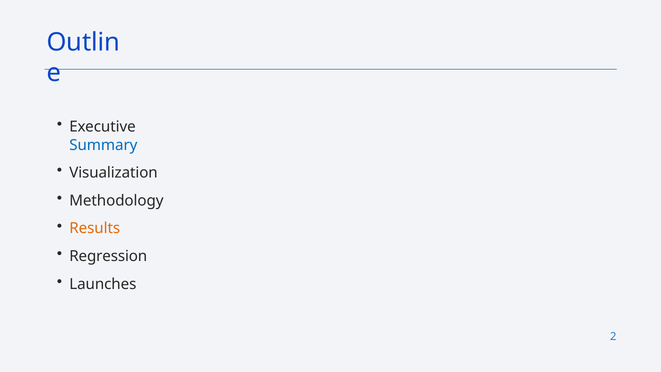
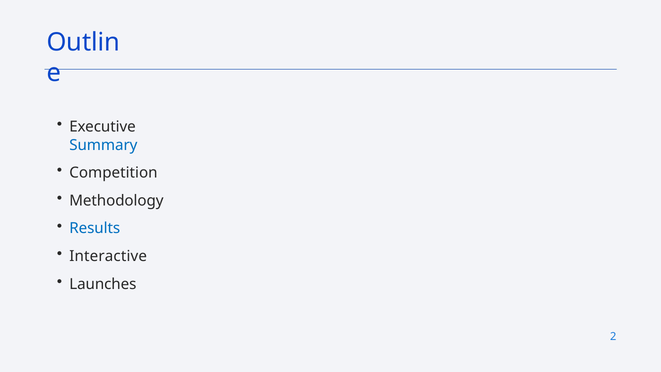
Visualization: Visualization -> Competition (113, 173)
Results colour: orange -> blue (95, 228)
Regression: Regression -> Interactive (108, 256)
